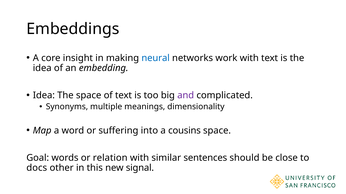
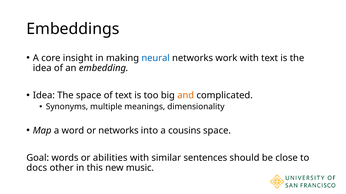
and colour: purple -> orange (186, 96)
or suffering: suffering -> networks (118, 131)
relation: relation -> abilities (110, 158)
signal: signal -> music (140, 168)
